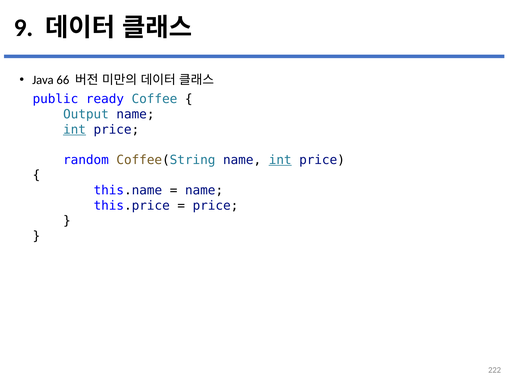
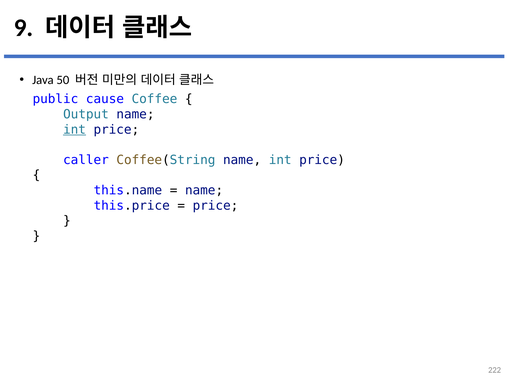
66: 66 -> 50 (63, 80)
ready: ready -> cause (105, 99)
random: random -> caller (86, 160)
int underline: present -> none (280, 160)
